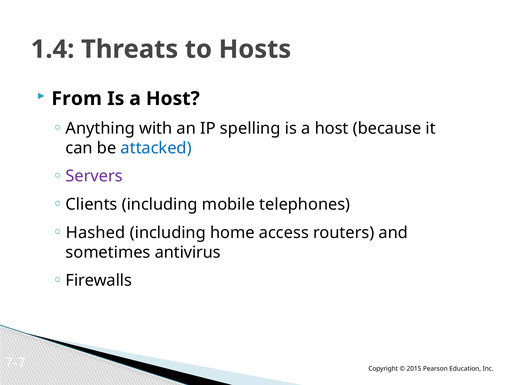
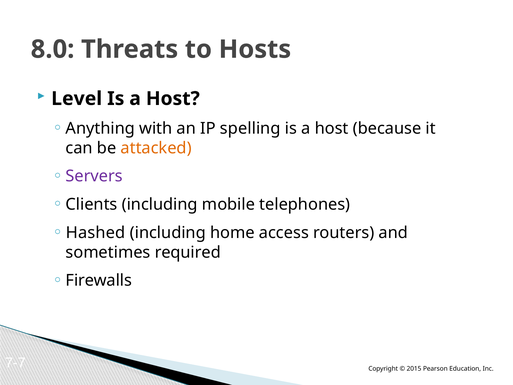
1.4: 1.4 -> 8.0 (53, 49)
From: From -> Level (77, 99)
attacked colour: blue -> orange (156, 148)
antivirus: antivirus -> required (188, 252)
